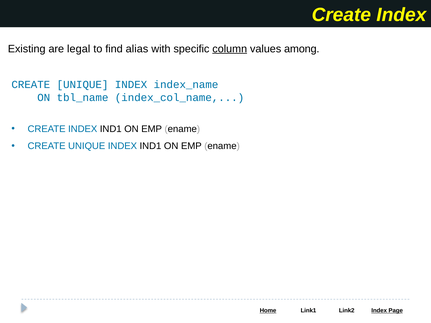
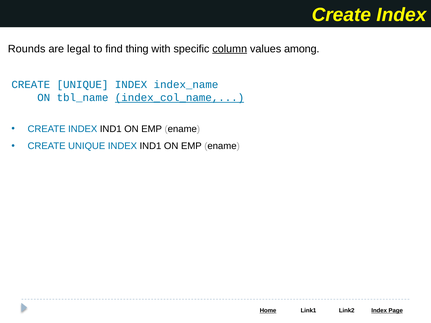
Existing: Existing -> Rounds (27, 49)
alias: alias -> thing (137, 49)
index_col_name underline: none -> present (180, 98)
